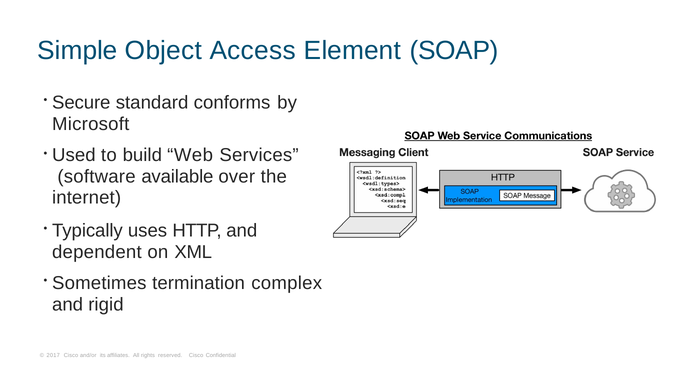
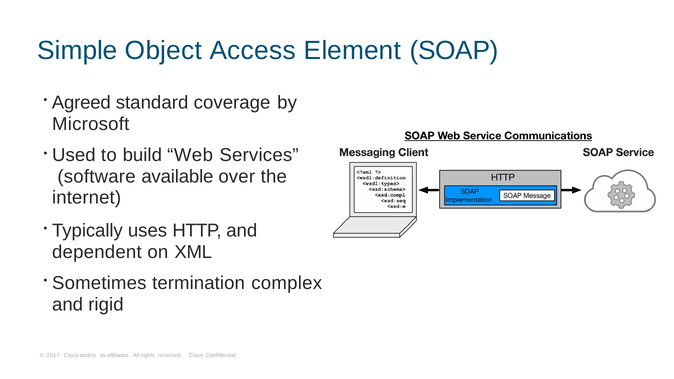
Secure: Secure -> Agreed (81, 102)
conforms: conforms -> coverage (232, 102)
